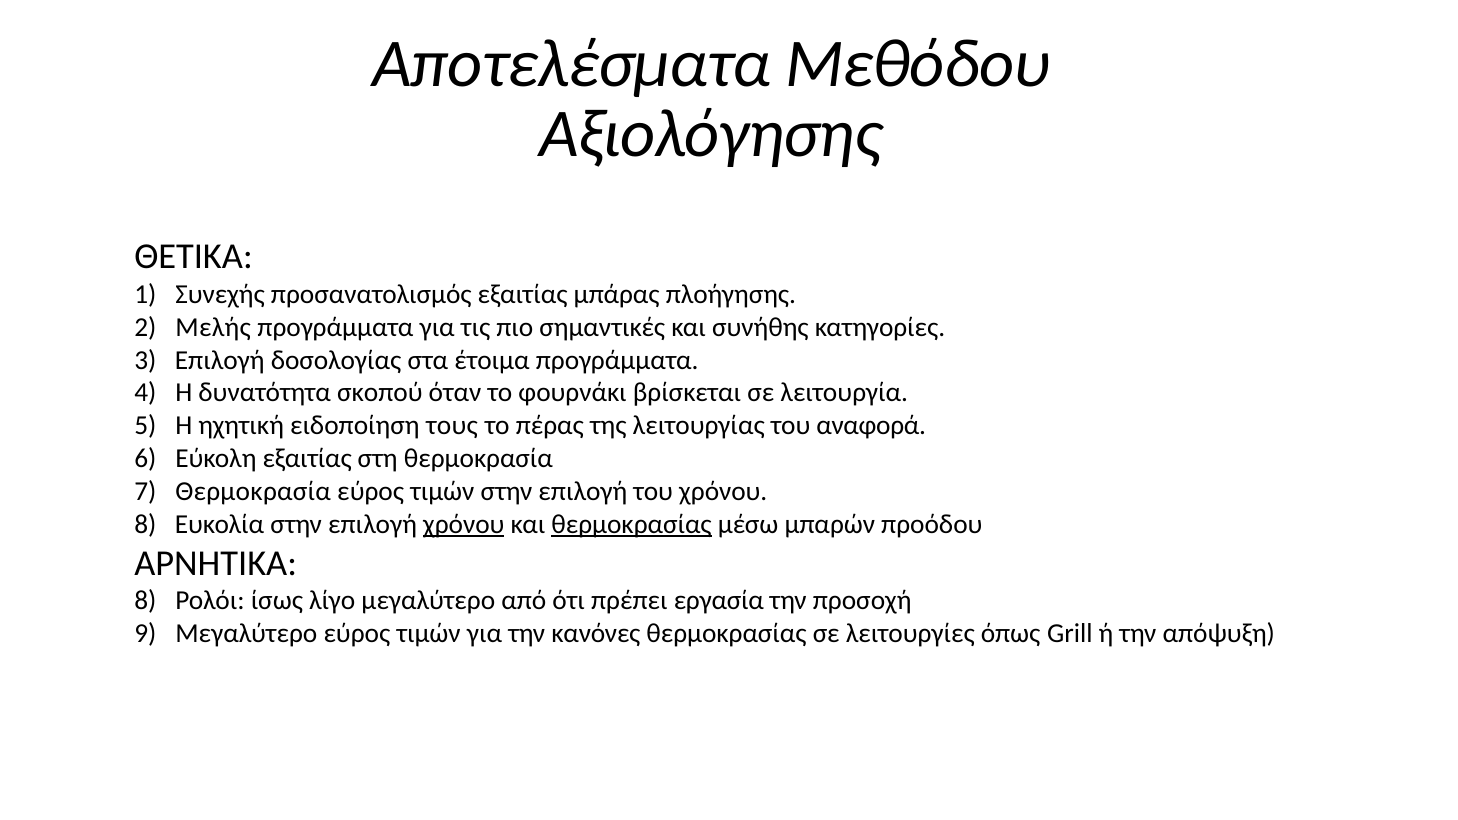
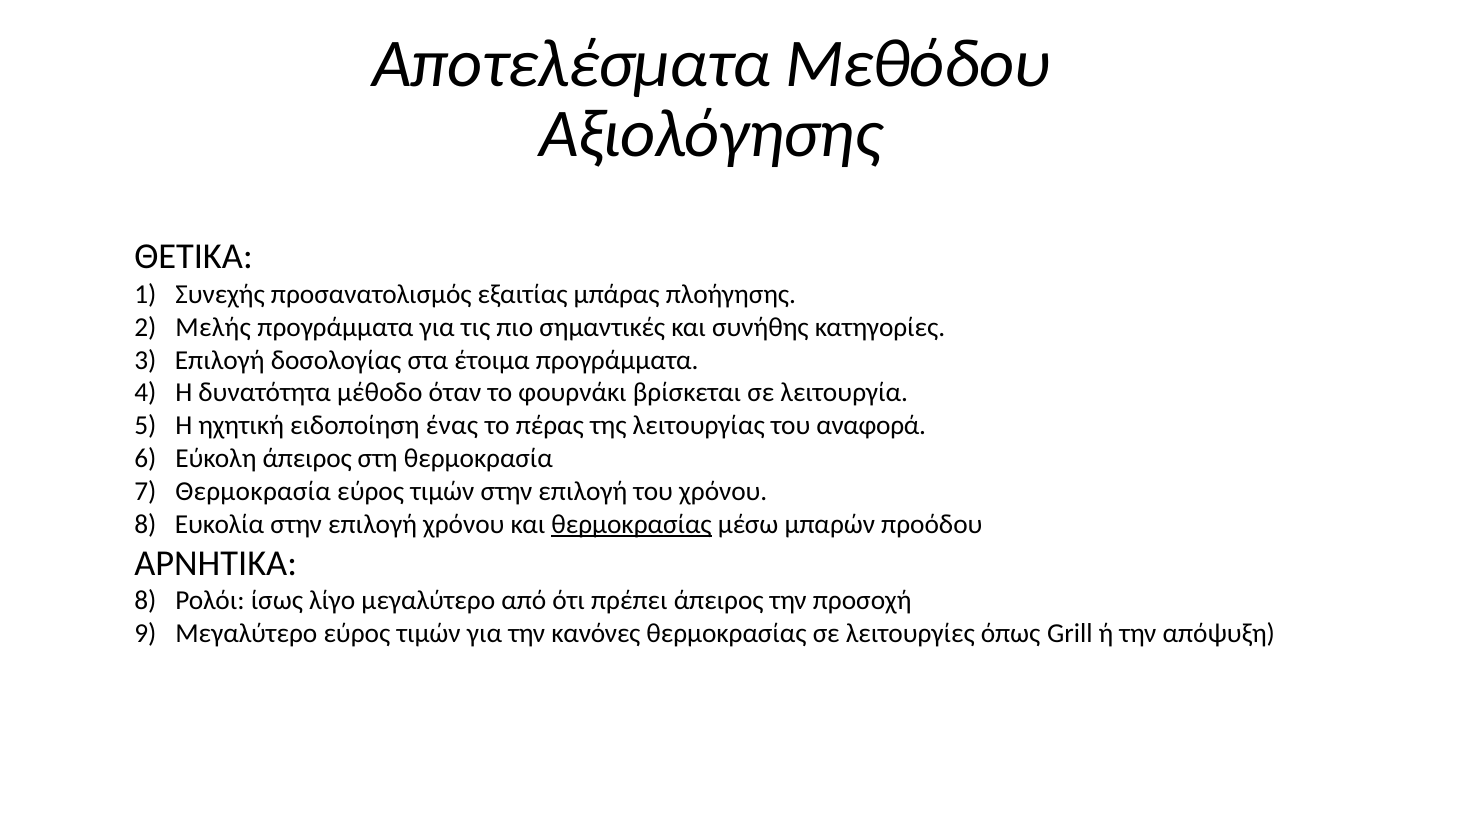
σκοπού: σκοπού -> μέθοδο (380, 393)
τους: τους -> ένας (452, 426)
Εύκολη εξαιτίας: εξαιτίας -> άπειρος (307, 459)
χρόνου underline: present -> none (464, 524)
πρέπει εργασία: εργασία -> άπειρος (719, 601)
